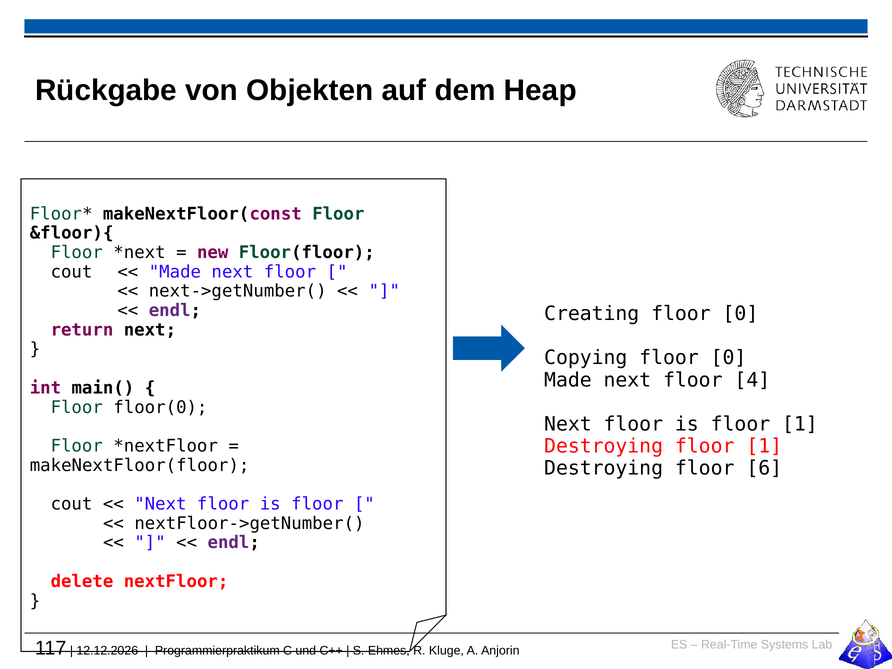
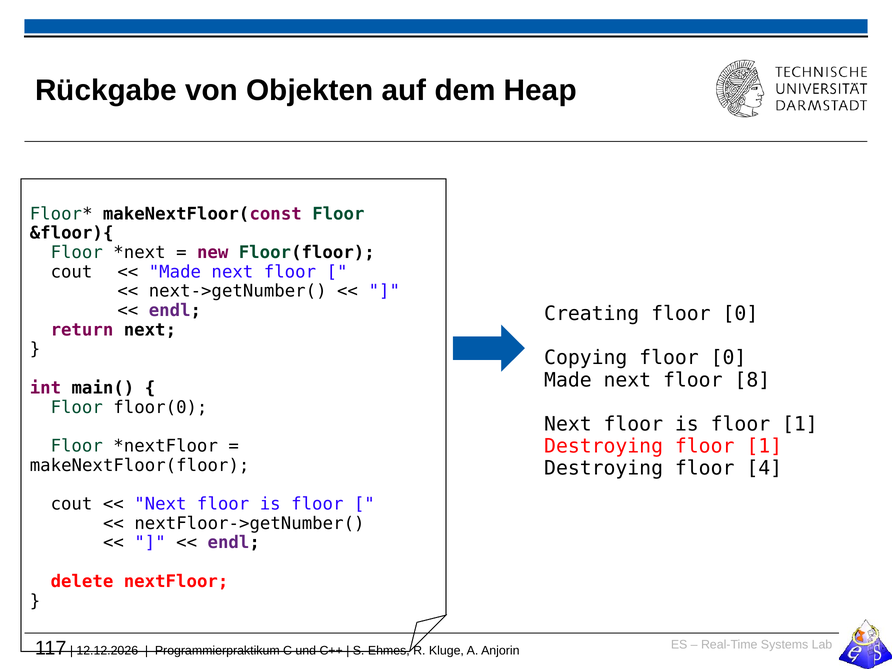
4: 4 -> 8 (752, 380)
6: 6 -> 4 (764, 468)
